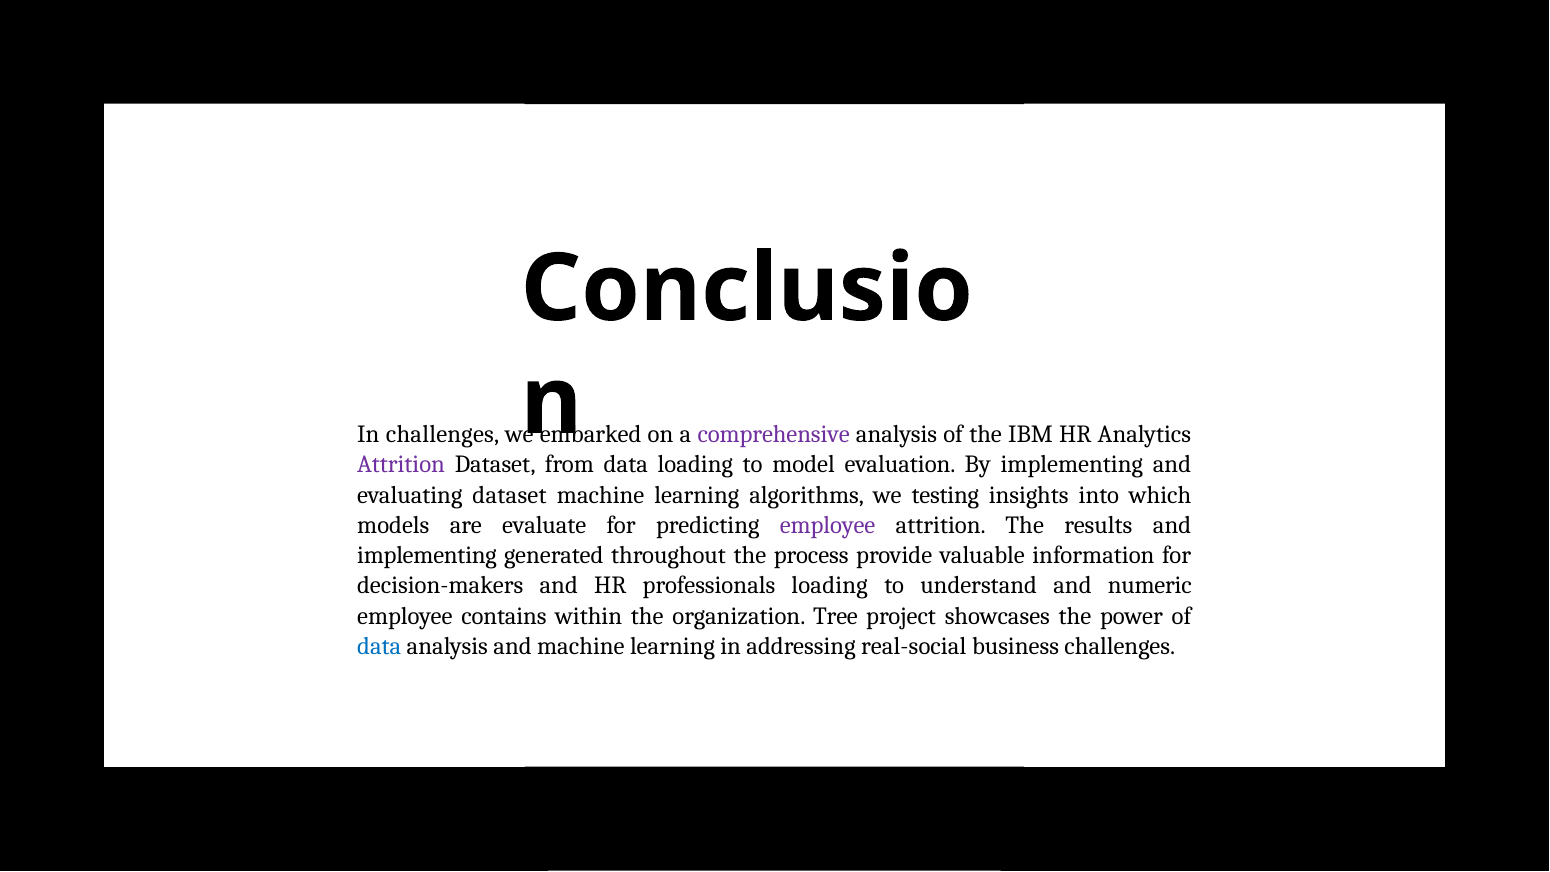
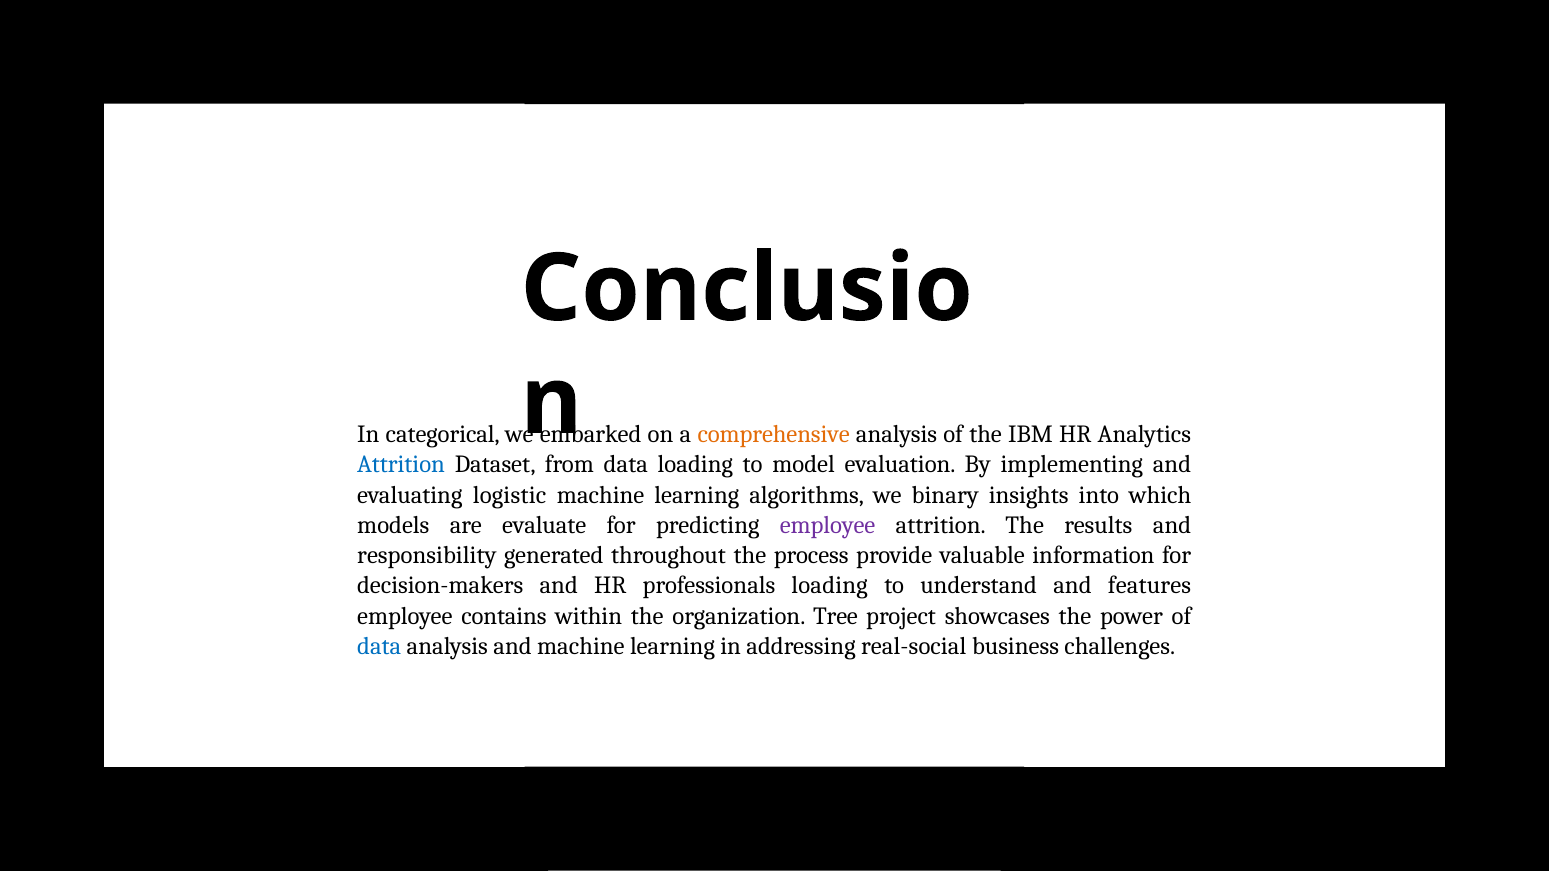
In challenges: challenges -> categorical (443, 435)
comprehensive colour: purple -> orange (774, 435)
Attrition colour: purple -> blue (401, 465)
evaluating dataset: dataset -> logistic (510, 495)
testing: testing -> binary (945, 495)
implementing: implementing -> responsibility (427, 556)
numeric: numeric -> features (1150, 586)
